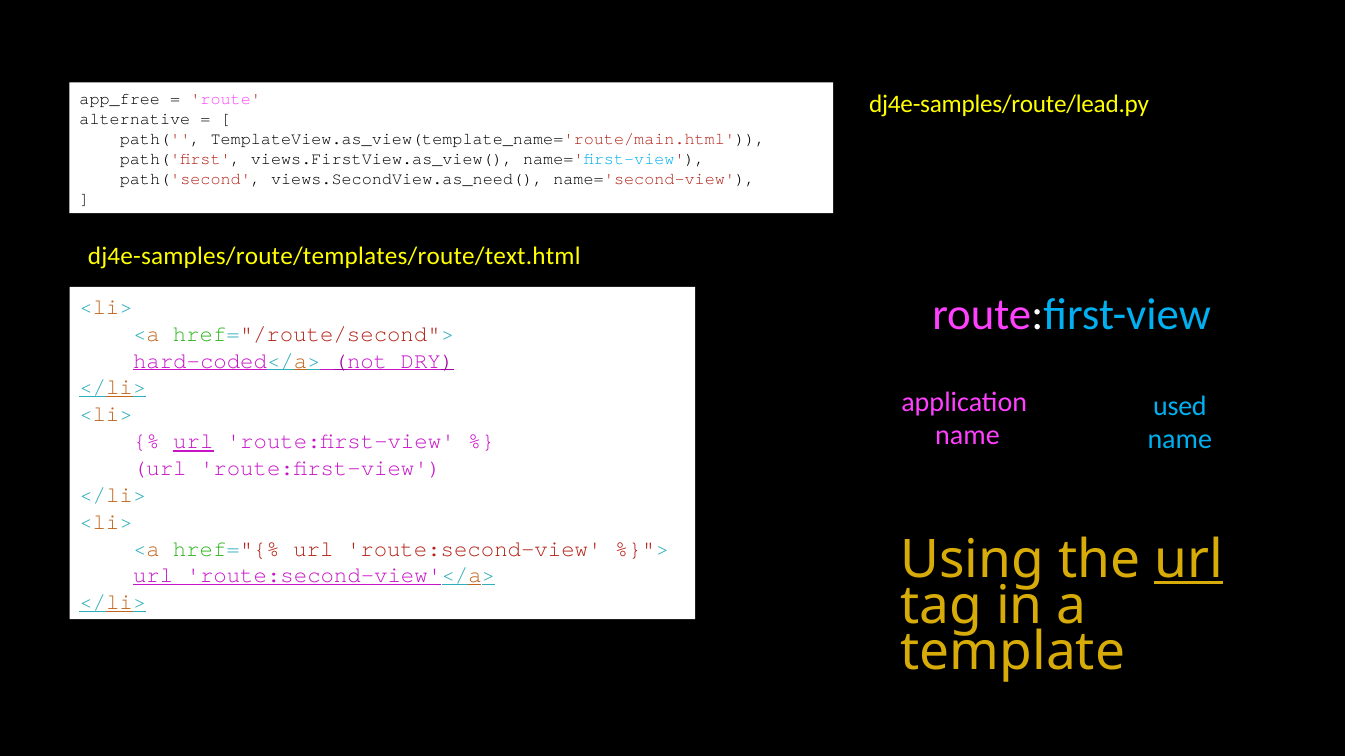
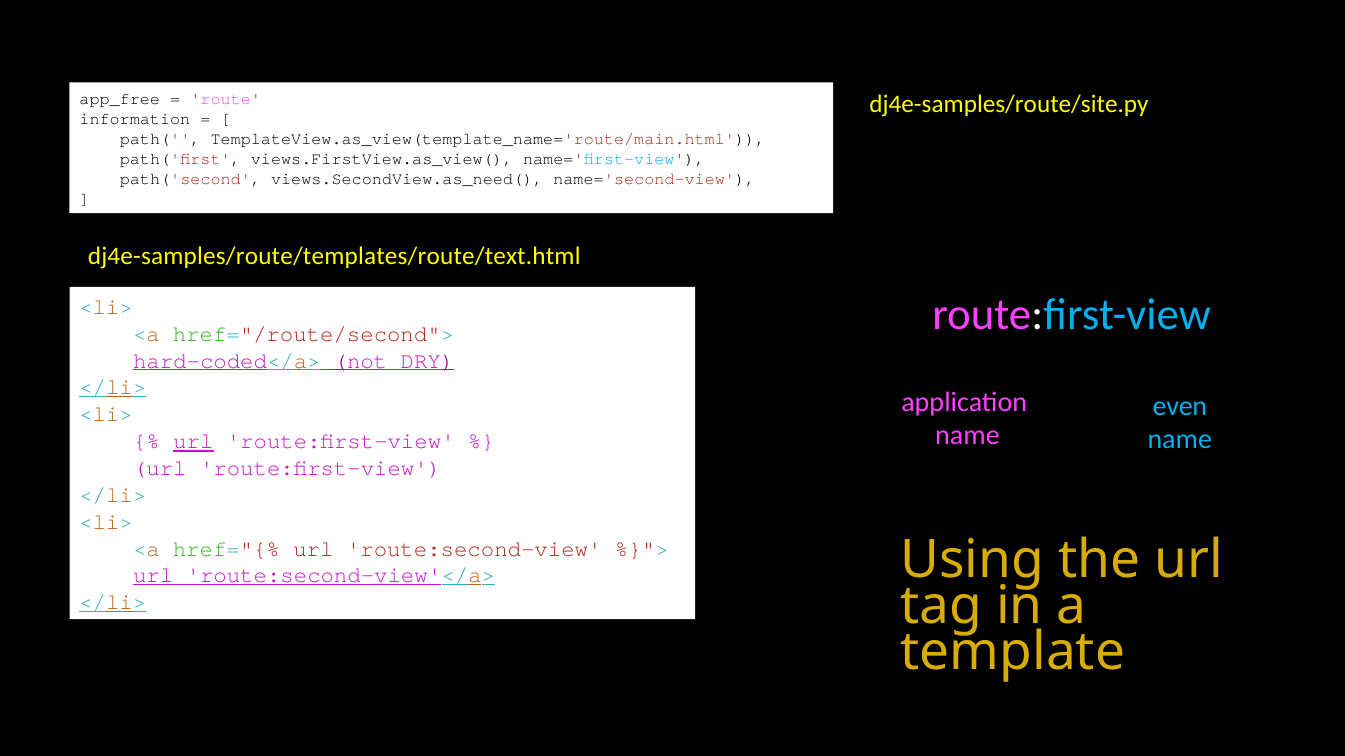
dj4e-samples/route/lead.py: dj4e-samples/route/lead.py -> dj4e-samples/route/site.py (1009, 104)
alternative: alternative -> information (135, 119)
used: used -> even (1180, 406)
url underline: present -> none (1188, 560)
